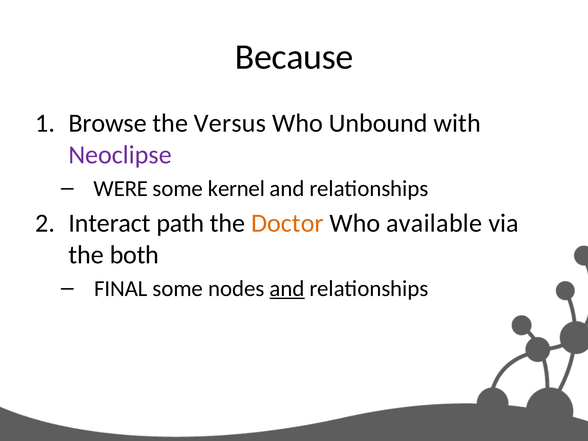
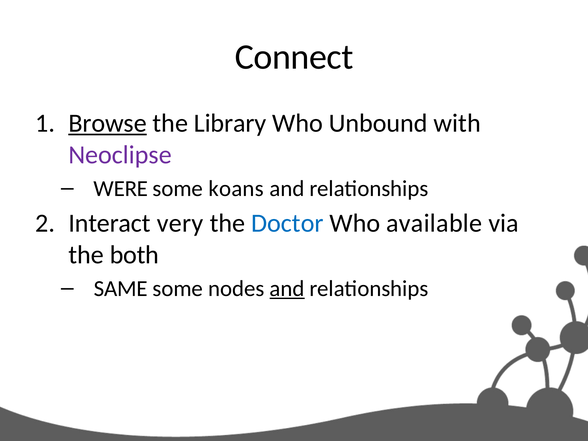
Because: Because -> Connect (294, 57)
Browse underline: none -> present (108, 123)
Versus: Versus -> Library (230, 123)
kernel: kernel -> koans (236, 188)
path: path -> very (180, 223)
Doctor colour: orange -> blue (287, 223)
FINAL: FINAL -> SAME (121, 288)
